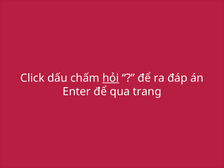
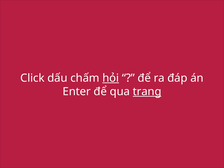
trang underline: none -> present (147, 91)
